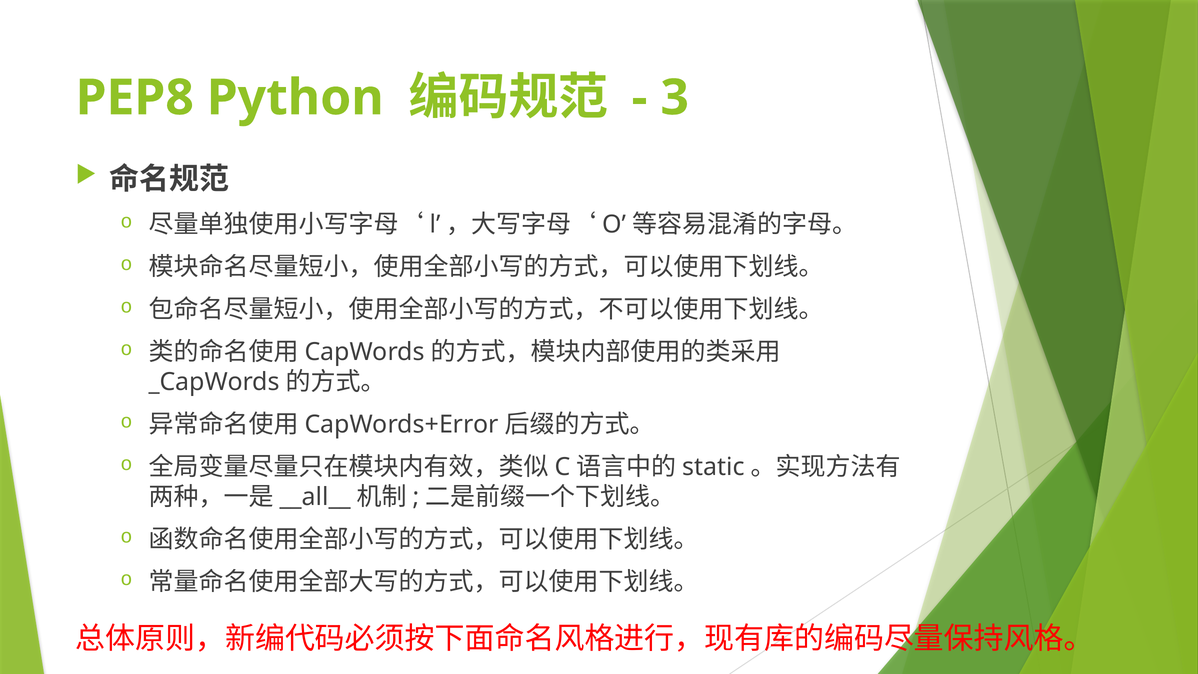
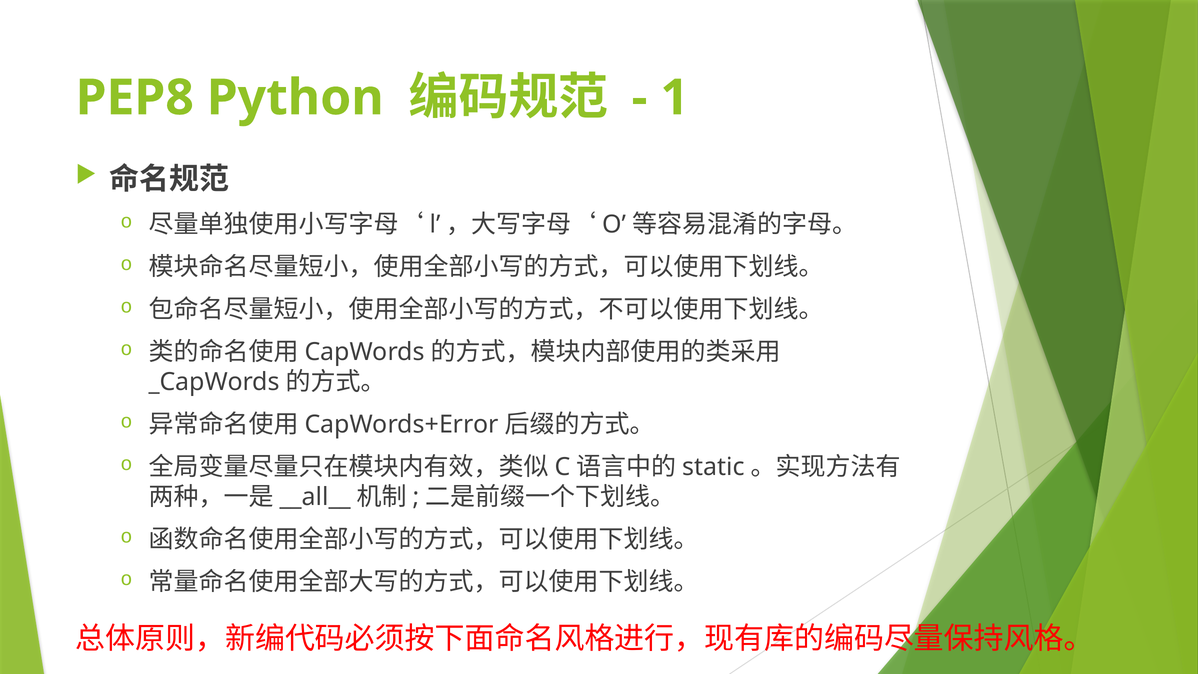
3: 3 -> 1 (675, 98)
